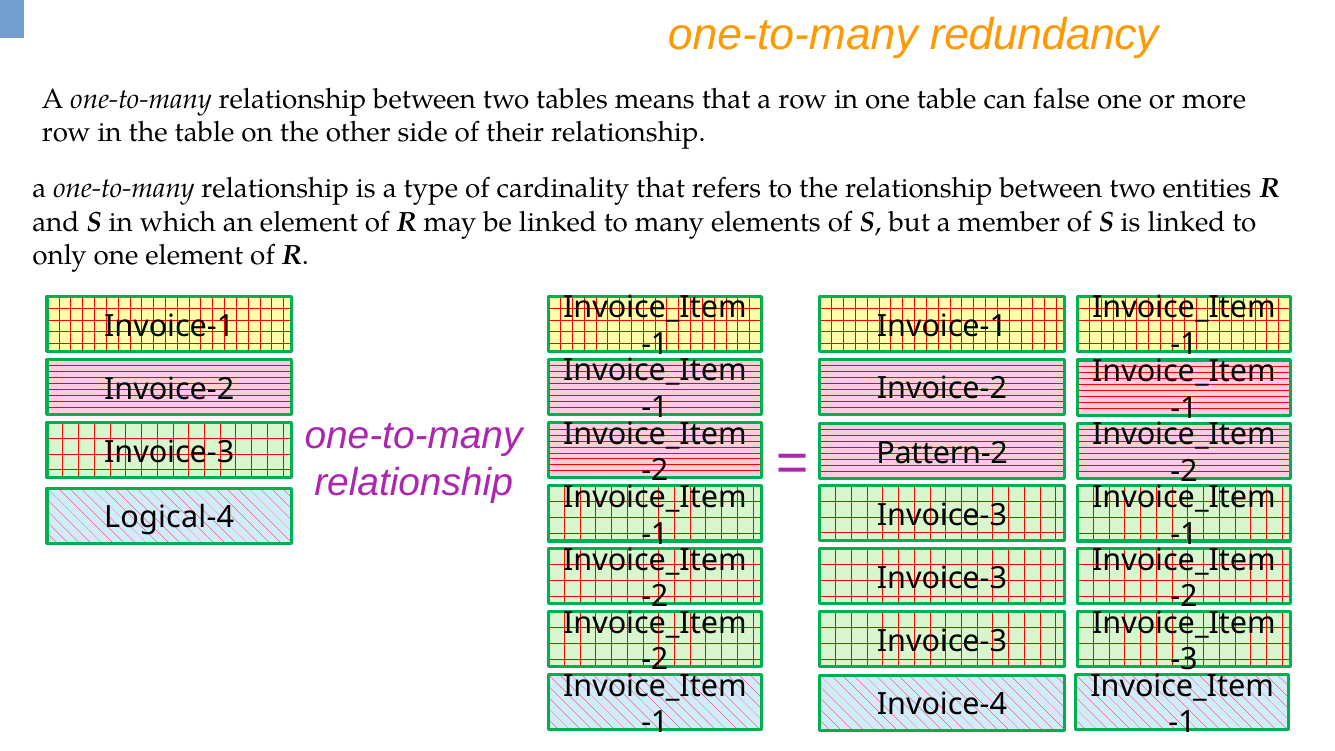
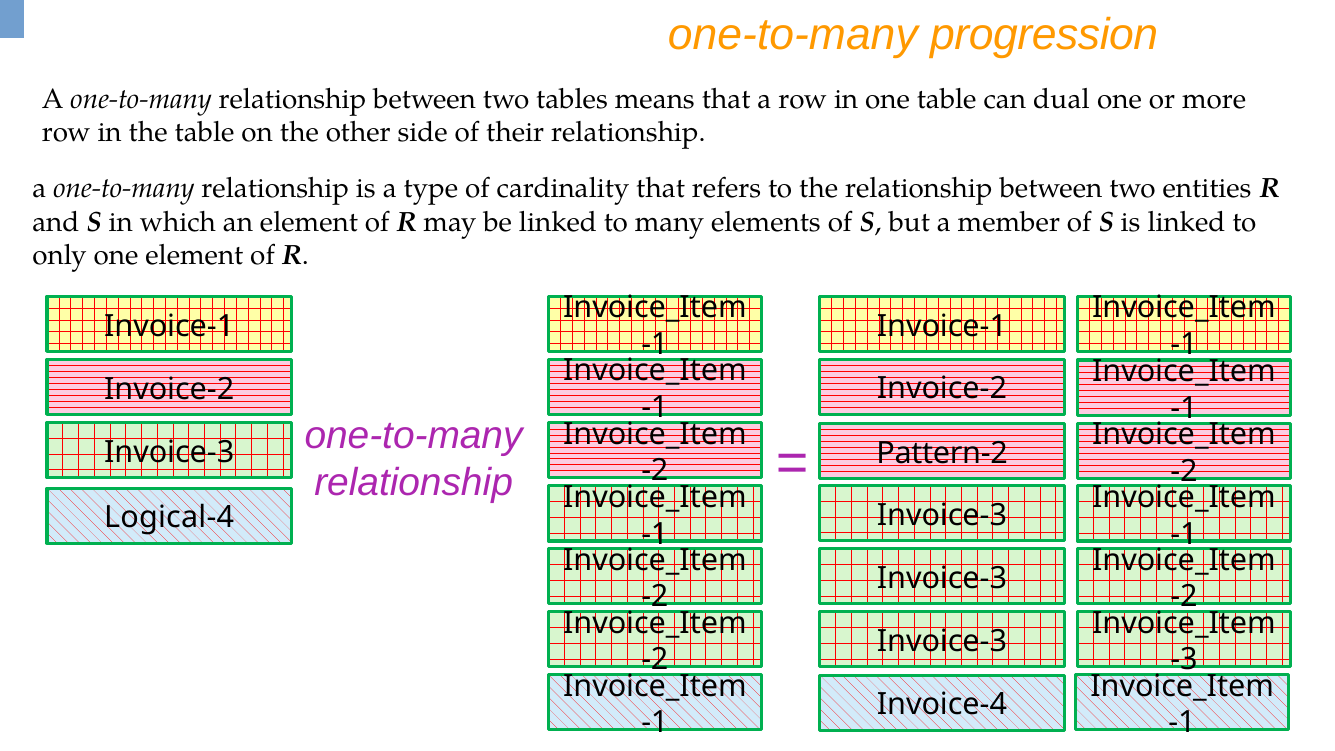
redundancy: redundancy -> progression (1044, 35)
false: false -> dual (1062, 99)
